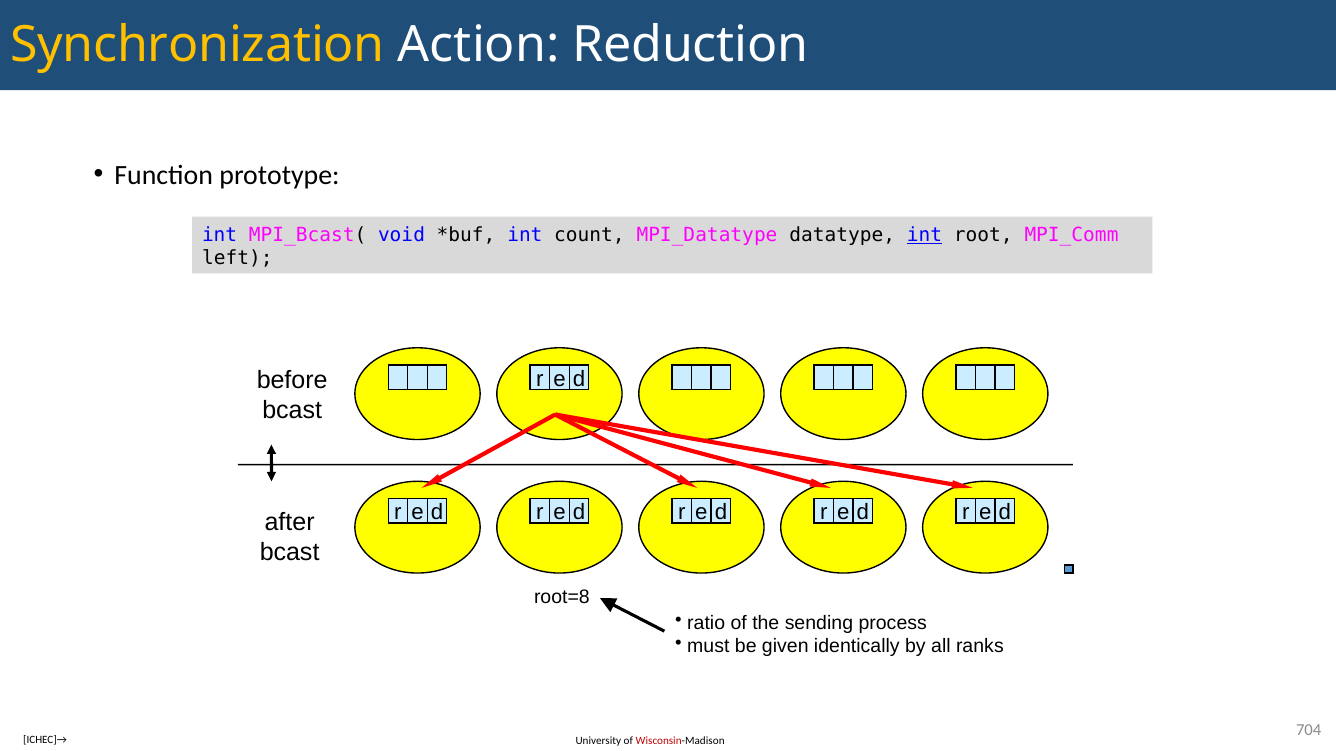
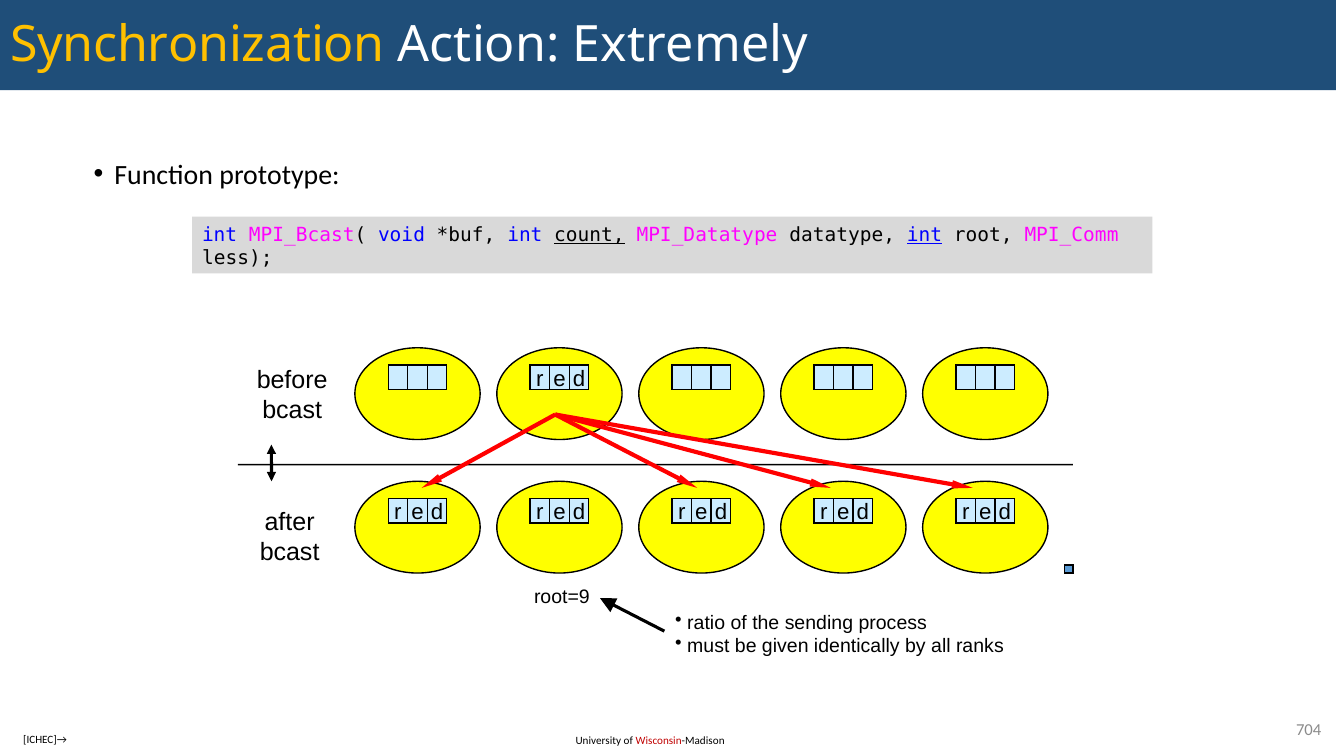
Reduction: Reduction -> Extremely (690, 45)
count underline: none -> present (589, 235)
left: left -> less (237, 258)
root=8: root=8 -> root=9 (562, 598)
